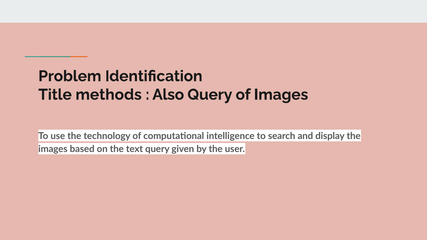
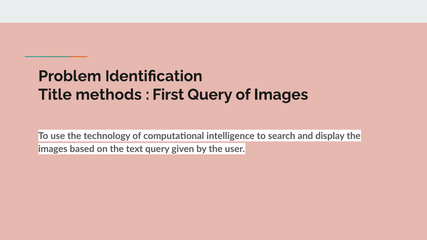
Also: Also -> First (168, 95)
